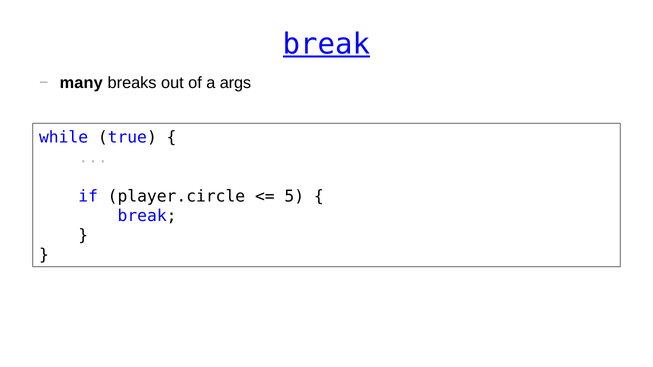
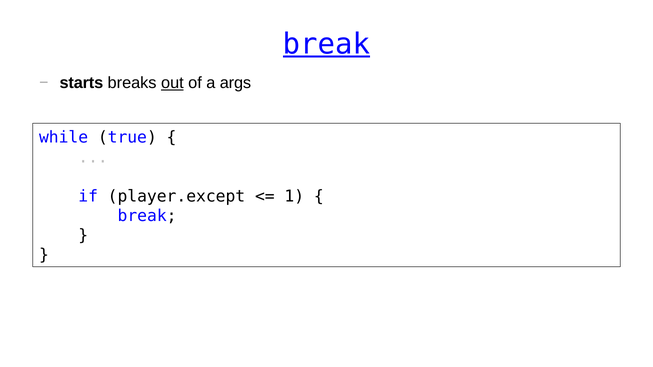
many: many -> starts (81, 83)
out underline: none -> present (172, 83)
player.circle: player.circle -> player.except (176, 196)
5: 5 -> 1 (294, 196)
